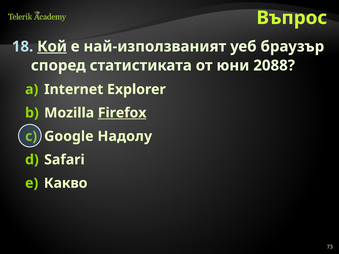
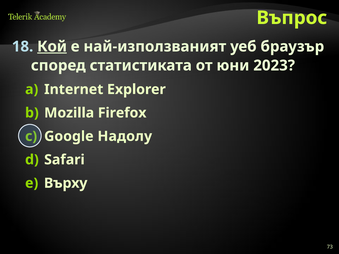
2088: 2088 -> 2023 (274, 66)
Firefox underline: present -> none (122, 113)
Какво: Какво -> Върху (66, 183)
